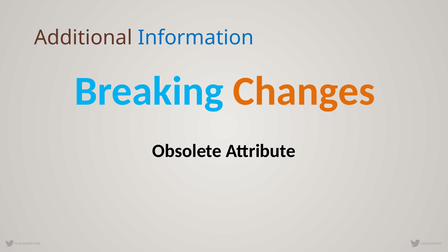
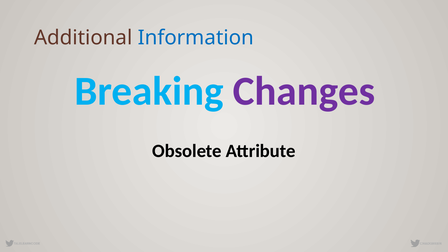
Changes colour: orange -> purple (304, 91)
